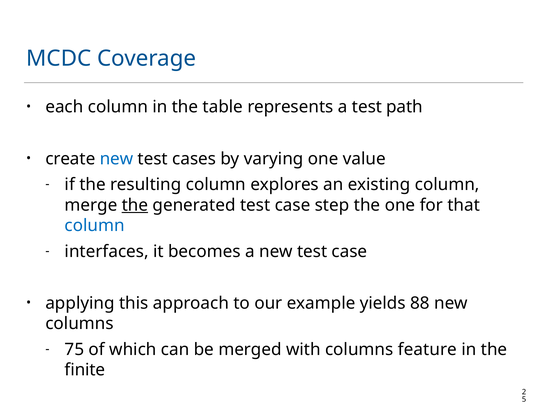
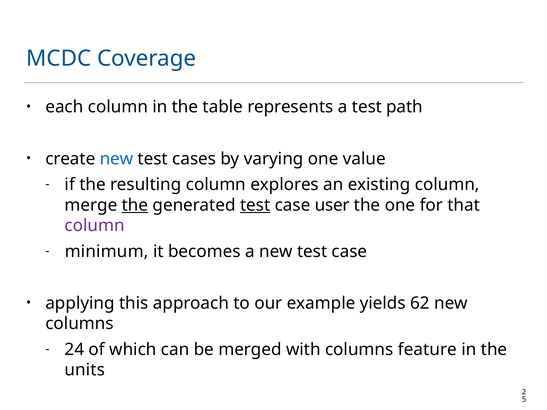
test underline: none -> present (255, 205)
step: step -> user (332, 205)
column colour: blue -> purple (95, 226)
interfaces: interfaces -> minimum (107, 252)
88: 88 -> 62 (420, 303)
75: 75 -> 24 (74, 350)
finite: finite -> units (85, 370)
